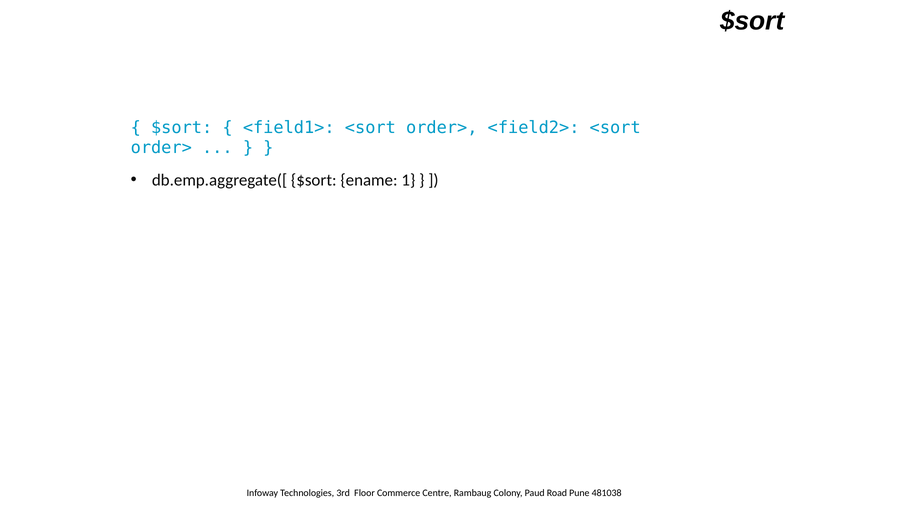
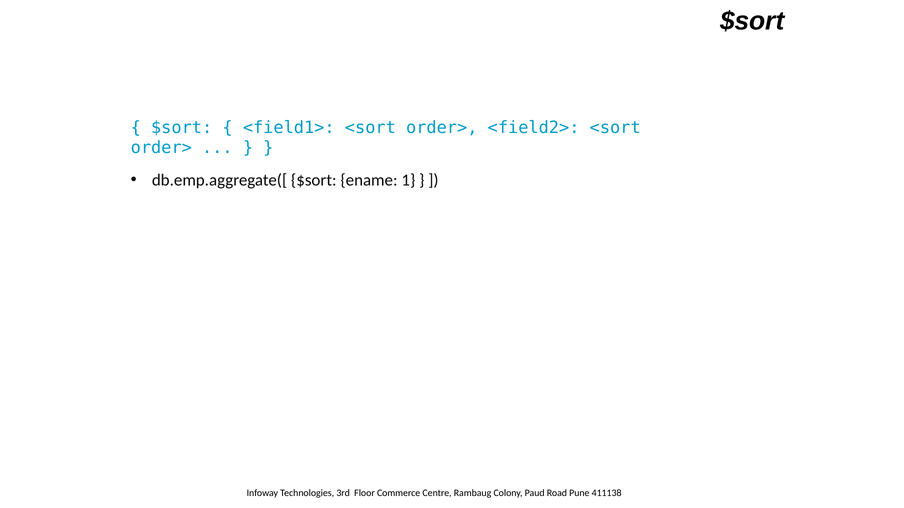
481038: 481038 -> 411138 (607, 494)
